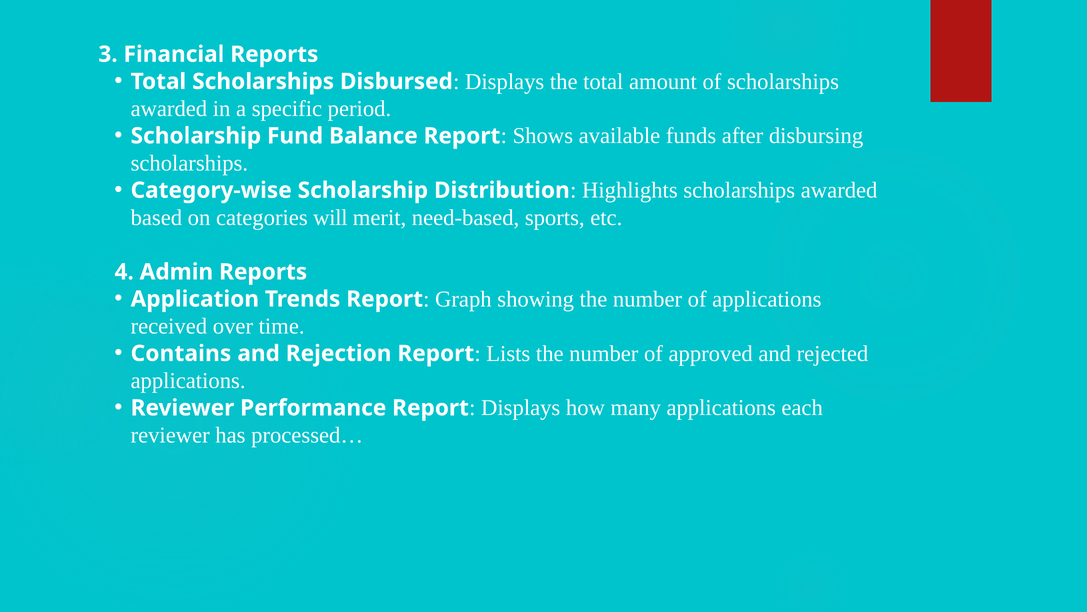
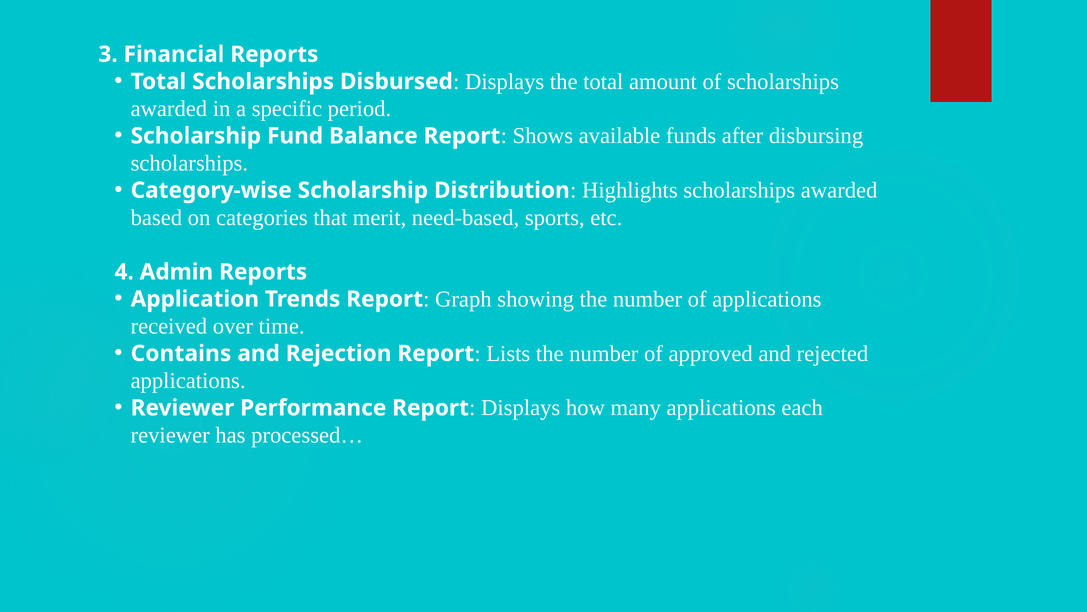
will: will -> that (330, 217)
